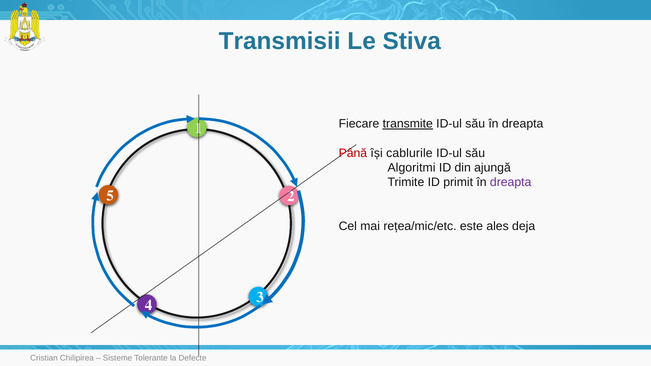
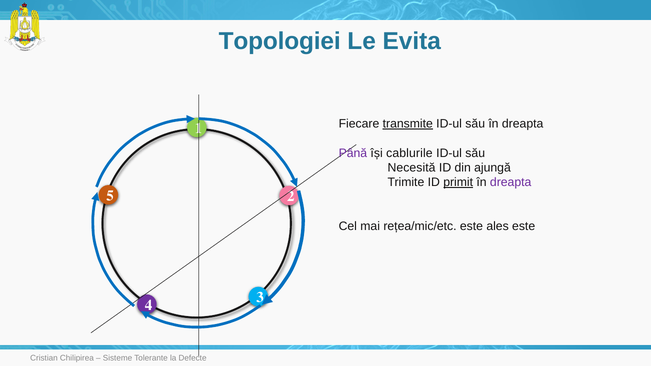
Transmisii: Transmisii -> Topologiei (280, 41)
Stiva: Stiva -> Evita (412, 41)
Până colour: red -> purple (353, 153)
Algoritmi: Algoritmi -> Necesită (412, 168)
primit underline: none -> present (458, 182)
ales deja: deja -> este (524, 226)
